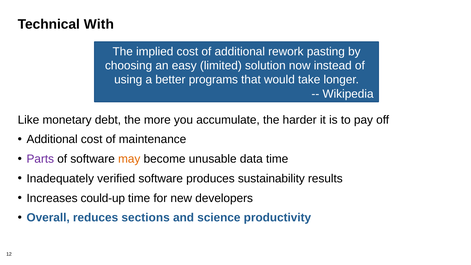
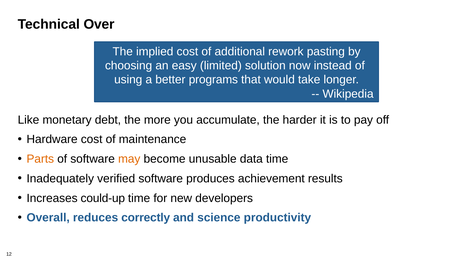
With: With -> Over (99, 24)
Additional: Additional -> Hardware (52, 139)
Parts colour: purple -> orange (40, 159)
sustainability: sustainability -> achievement (271, 179)
sections: sections -> correctly (146, 218)
